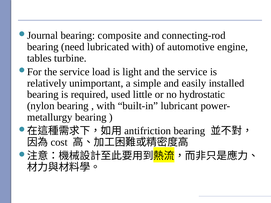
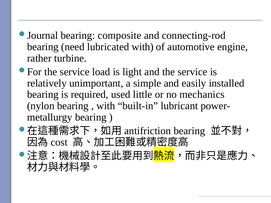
tables: tables -> rather (39, 58)
hydrostatic: hydrostatic -> mechanics (202, 95)
